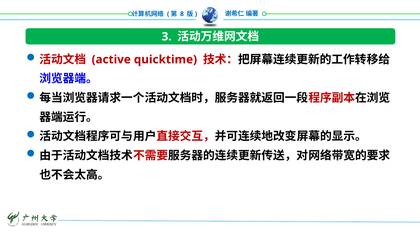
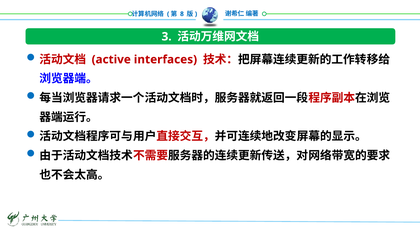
quicktime: quicktime -> interfaces (165, 60)
